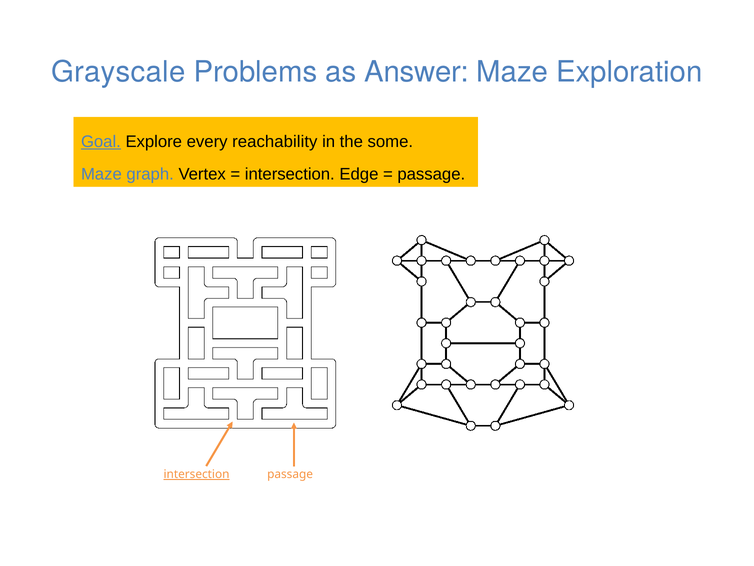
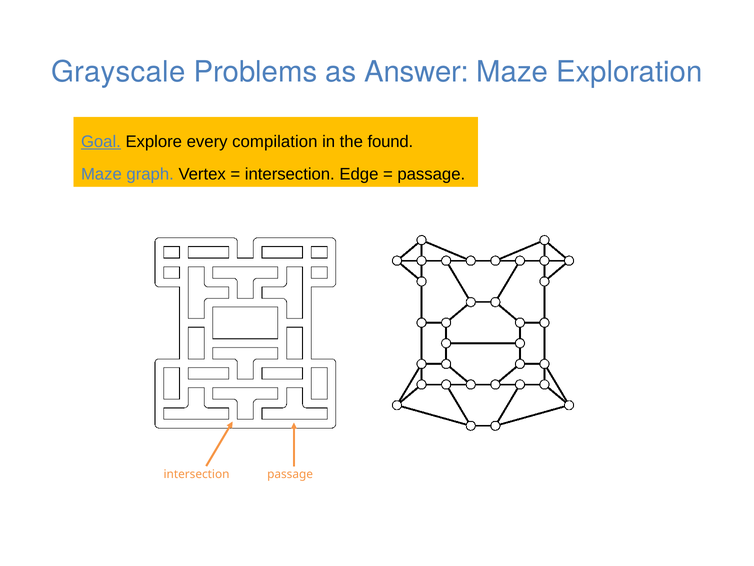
reachability: reachability -> compilation (275, 142)
some: some -> found (390, 142)
intersection underline: present -> none (197, 474)
